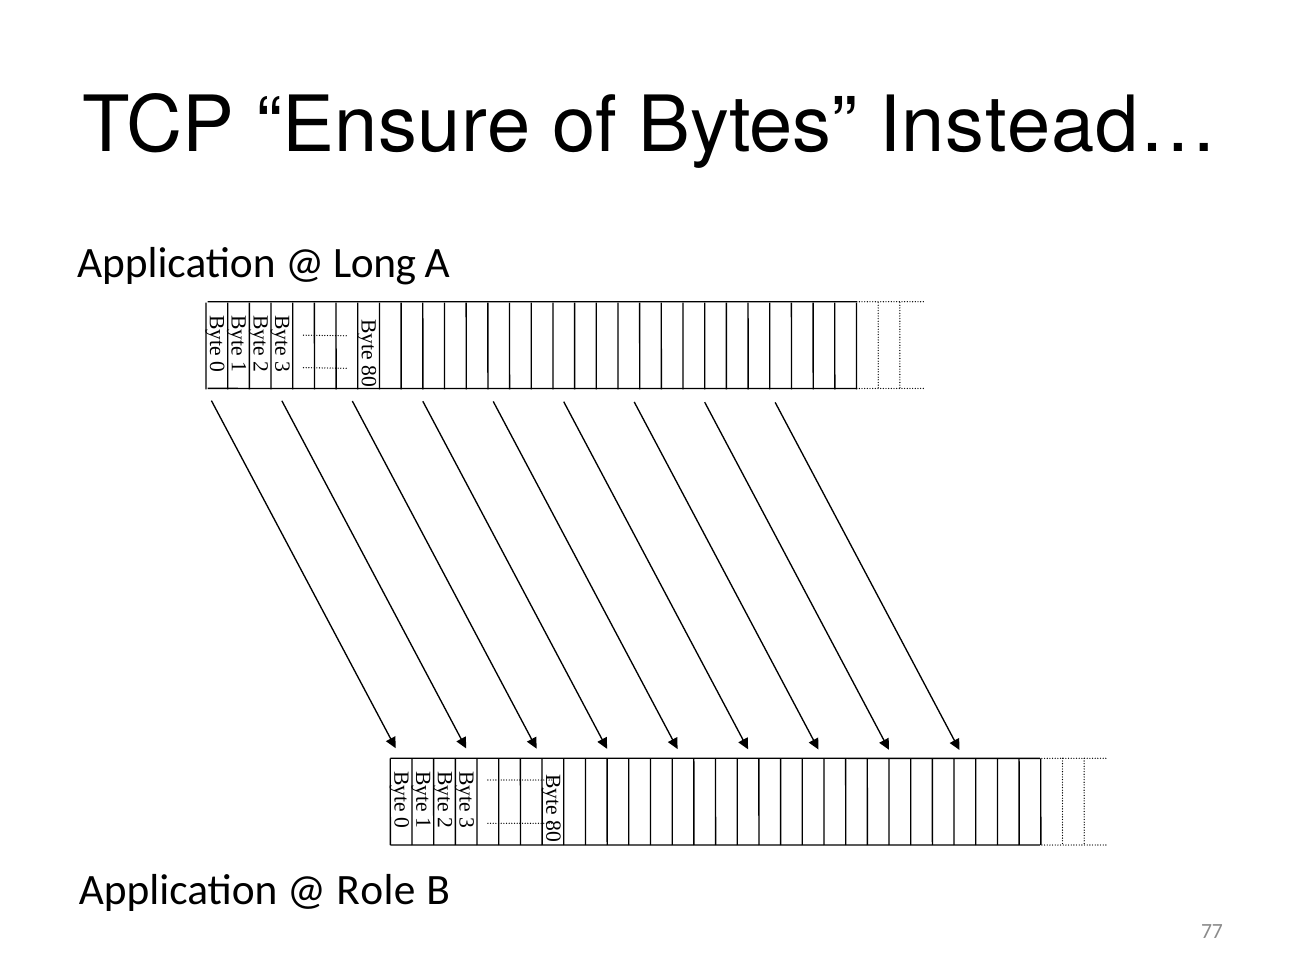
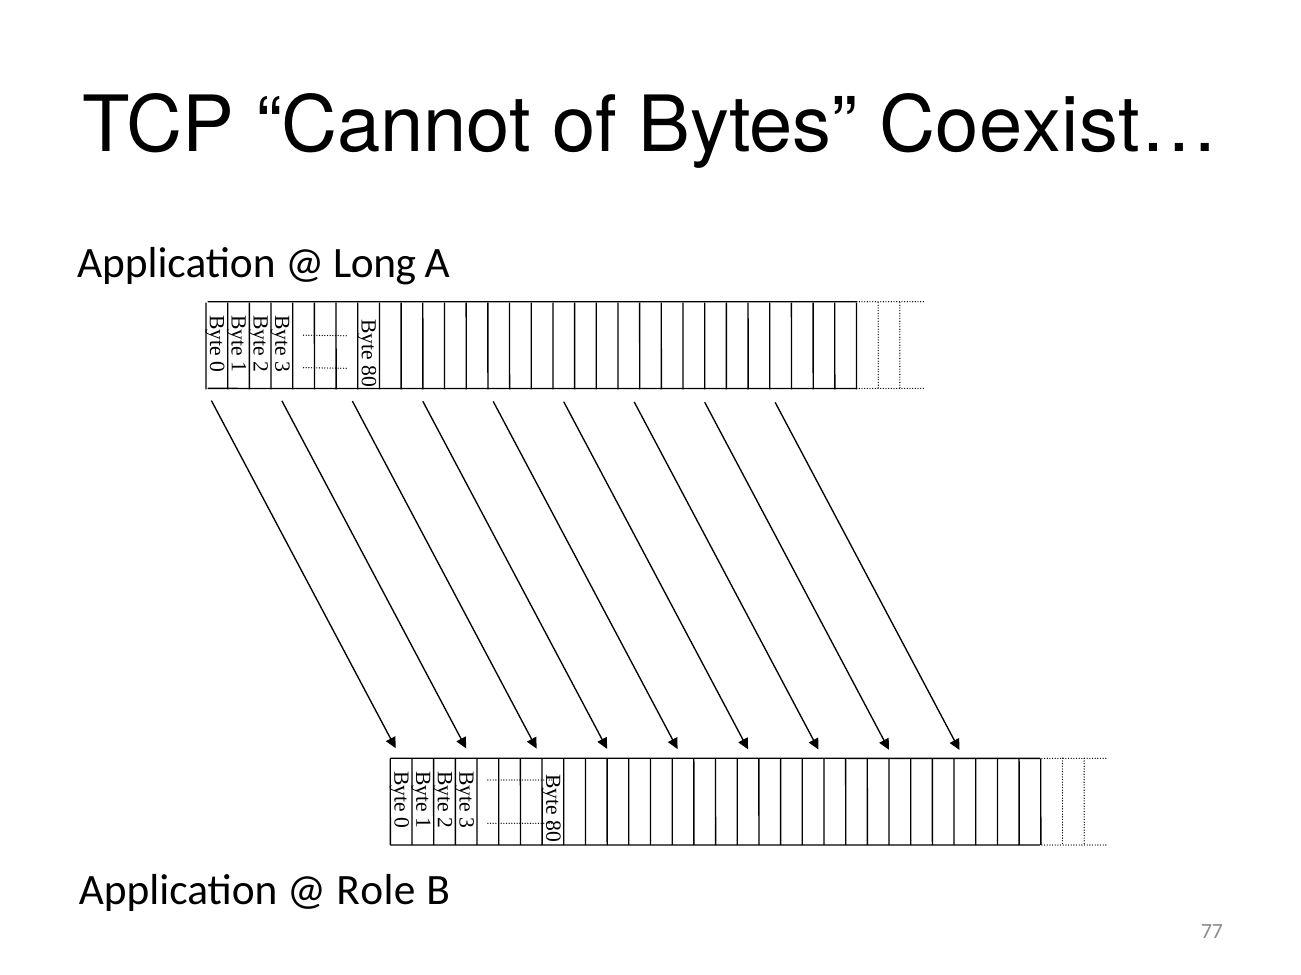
Ensure: Ensure -> Cannot (394, 126)
Instead…: Instead… -> Coexist… (1049, 126)
